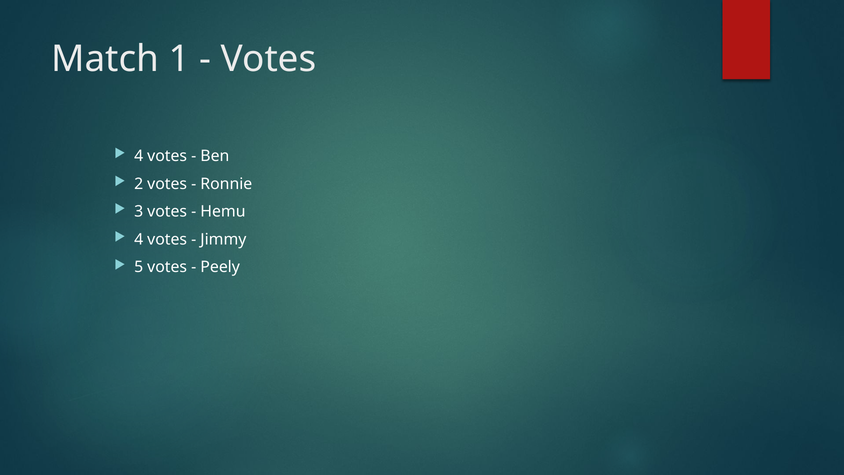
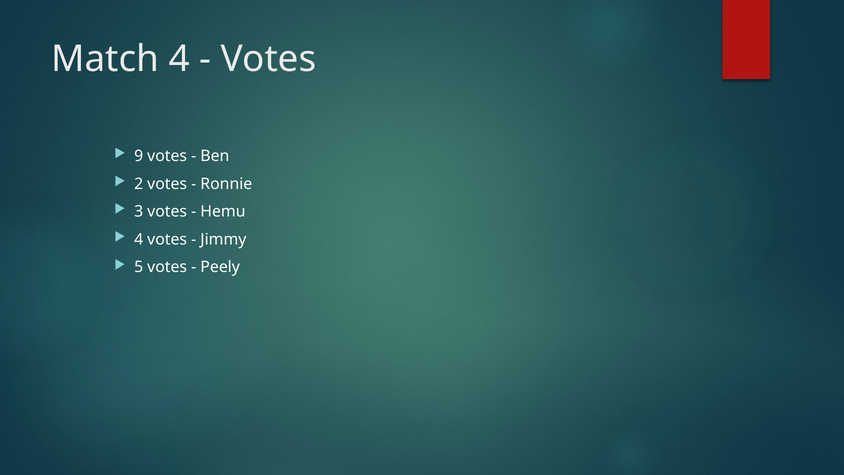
Match 1: 1 -> 4 (179, 59)
4: 4 -> 9 (139, 156)
